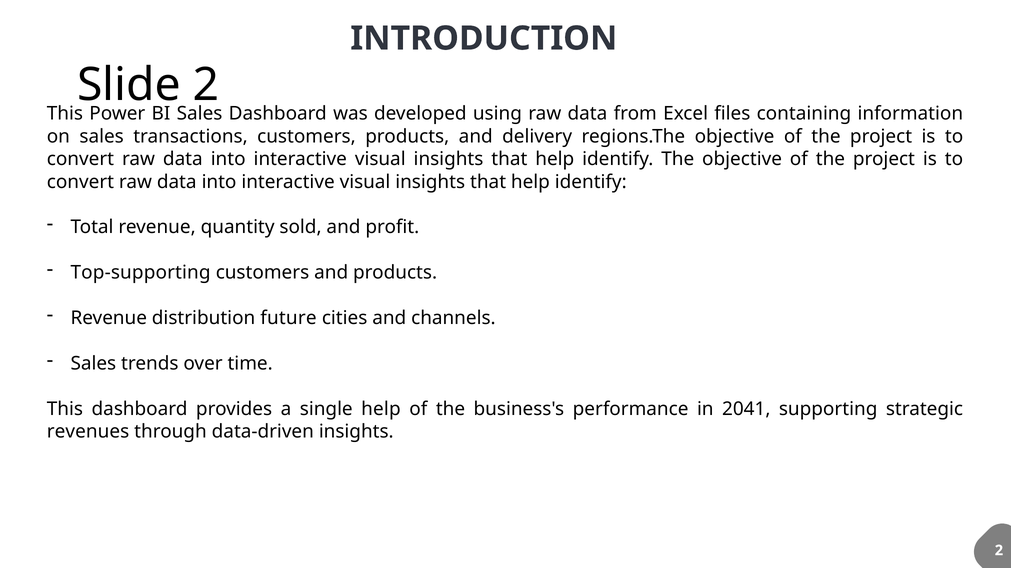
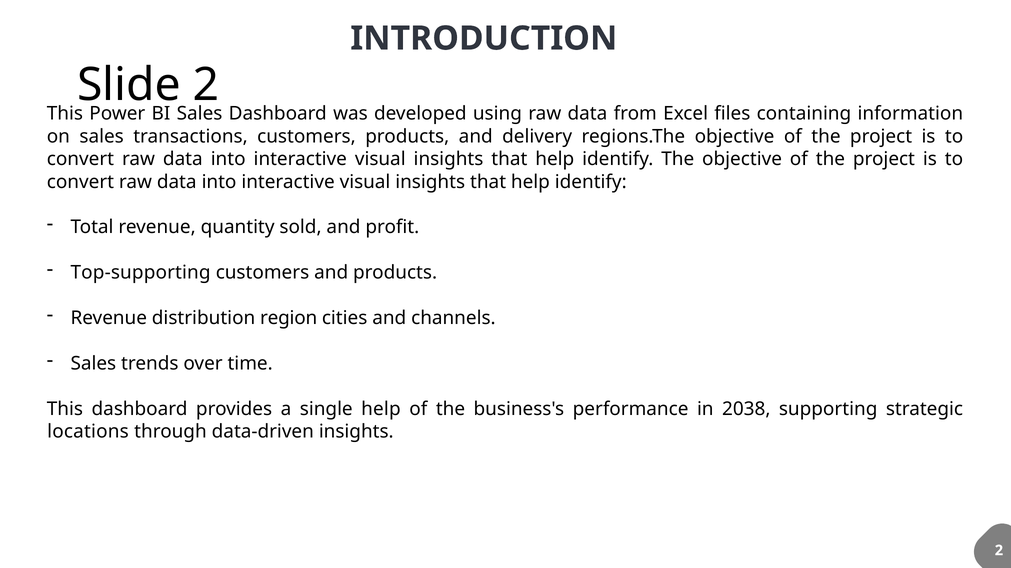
future: future -> region (289, 319)
2041: 2041 -> 2038 (746, 409)
revenues: revenues -> locations (88, 432)
